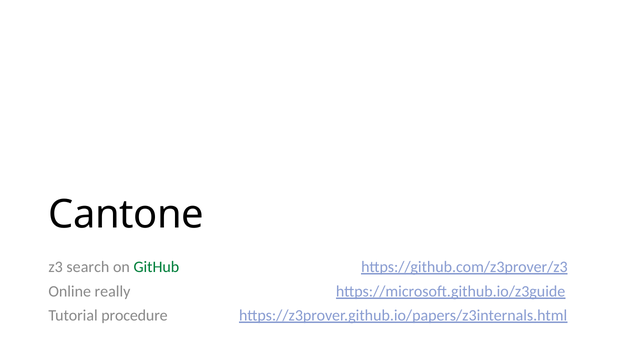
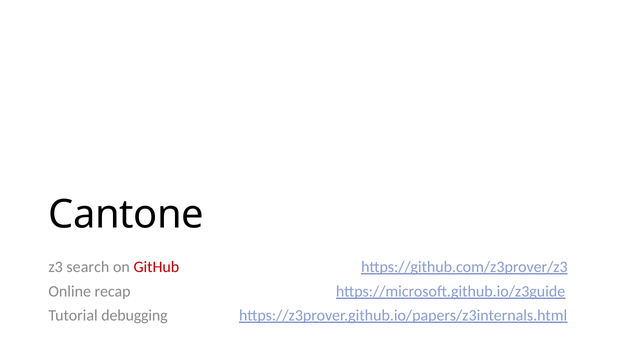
GitHub colour: green -> red (156, 267)
really: really -> recap (113, 292)
procedure: procedure -> debugging (134, 316)
